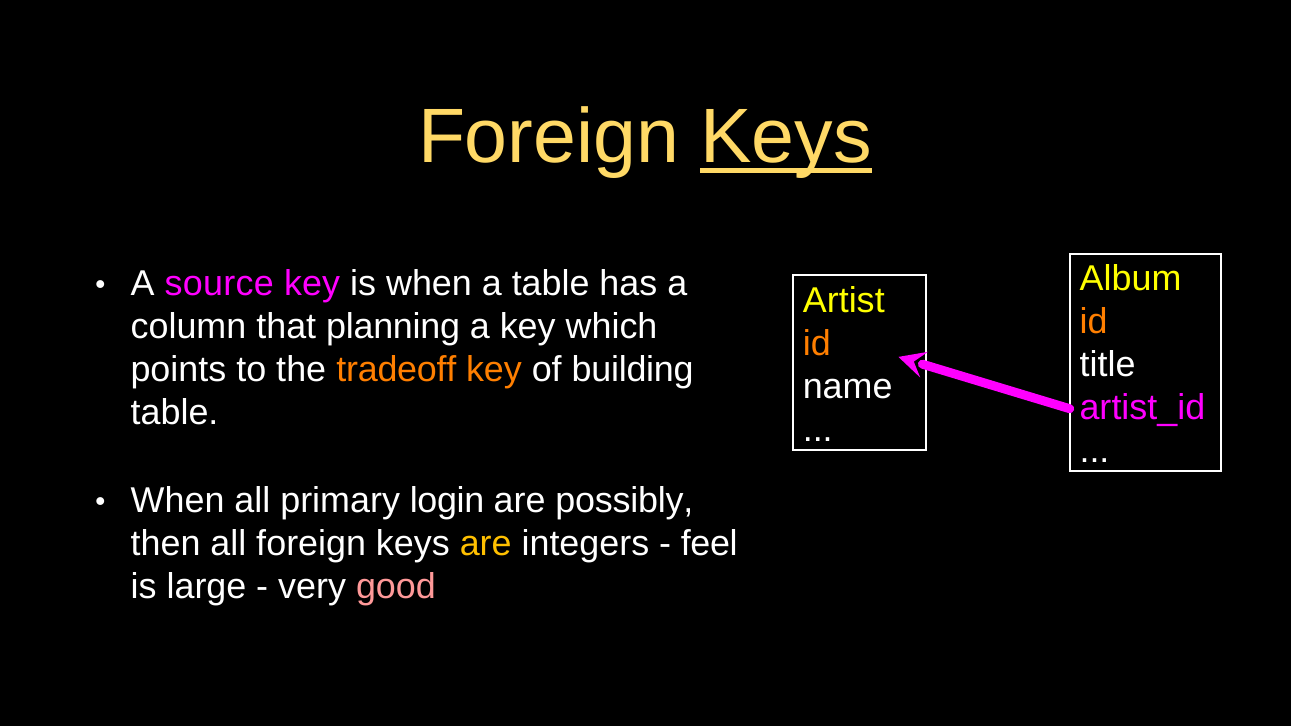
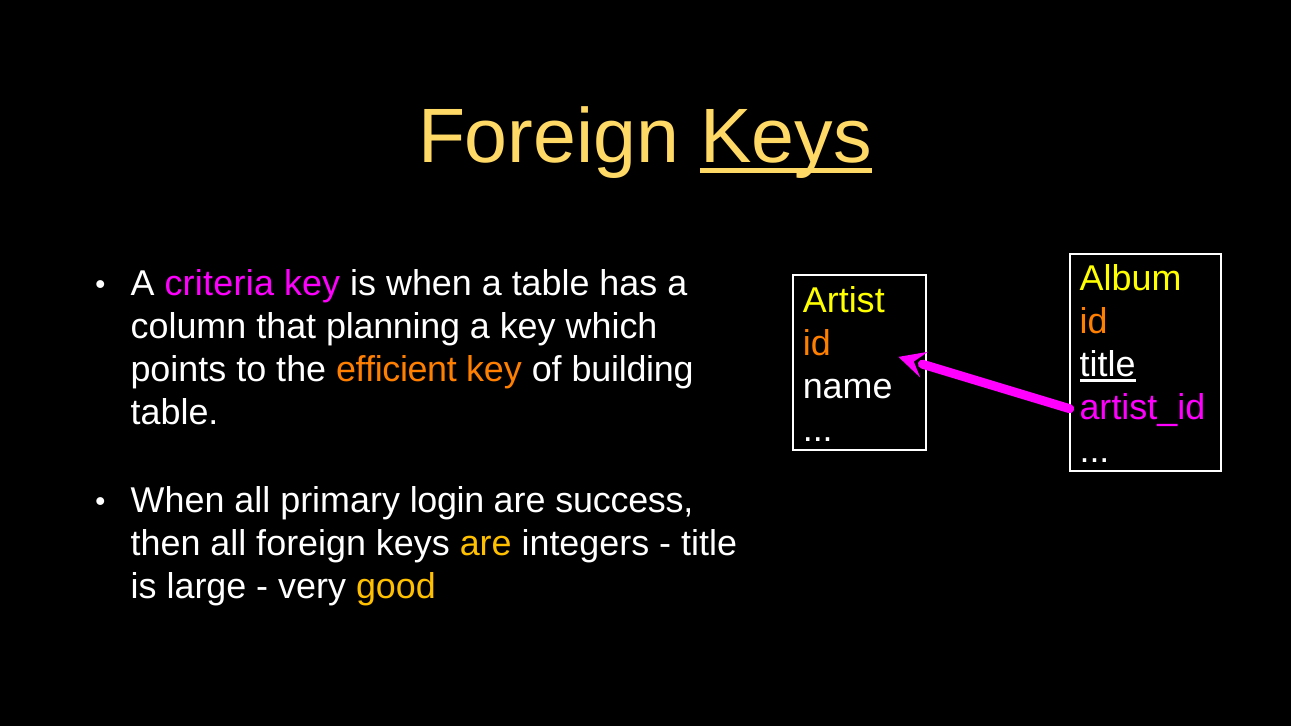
source: source -> criteria (219, 284)
title underline: none -> present (1108, 365)
tradeoff: tradeoff -> efficient (396, 370)
possibly: possibly -> success (624, 501)
feel: feel -> title (709, 544)
good colour: pink -> yellow (396, 587)
